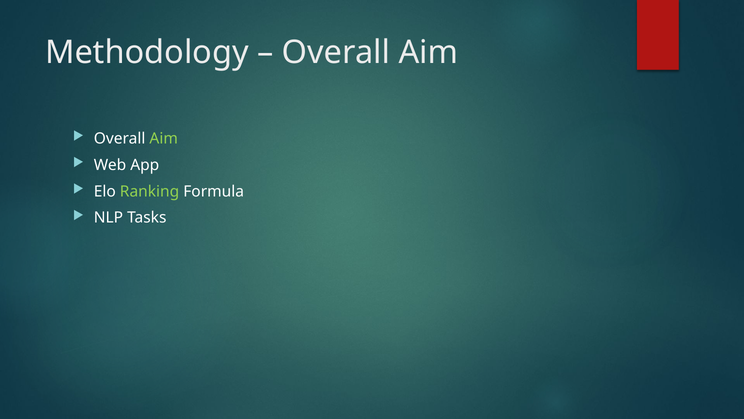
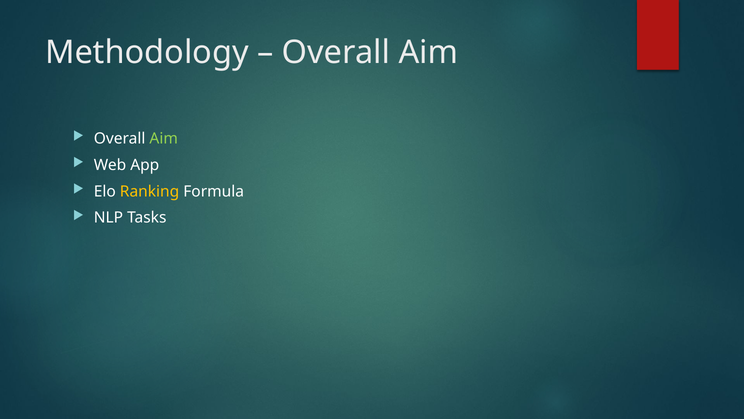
Ranking colour: light green -> yellow (150, 191)
